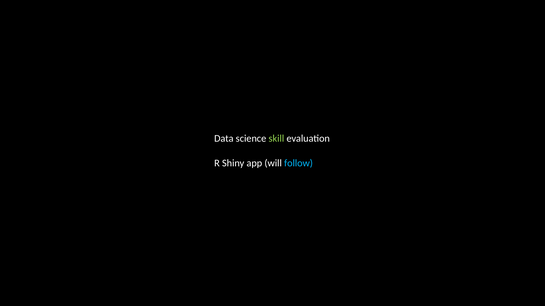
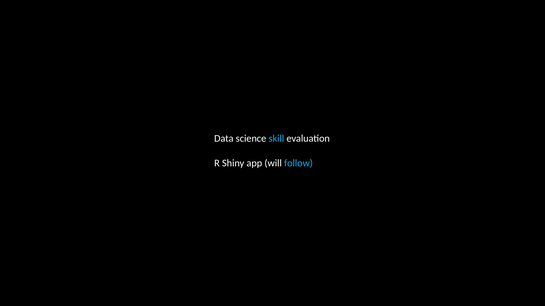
skill colour: light green -> light blue (276, 139)
